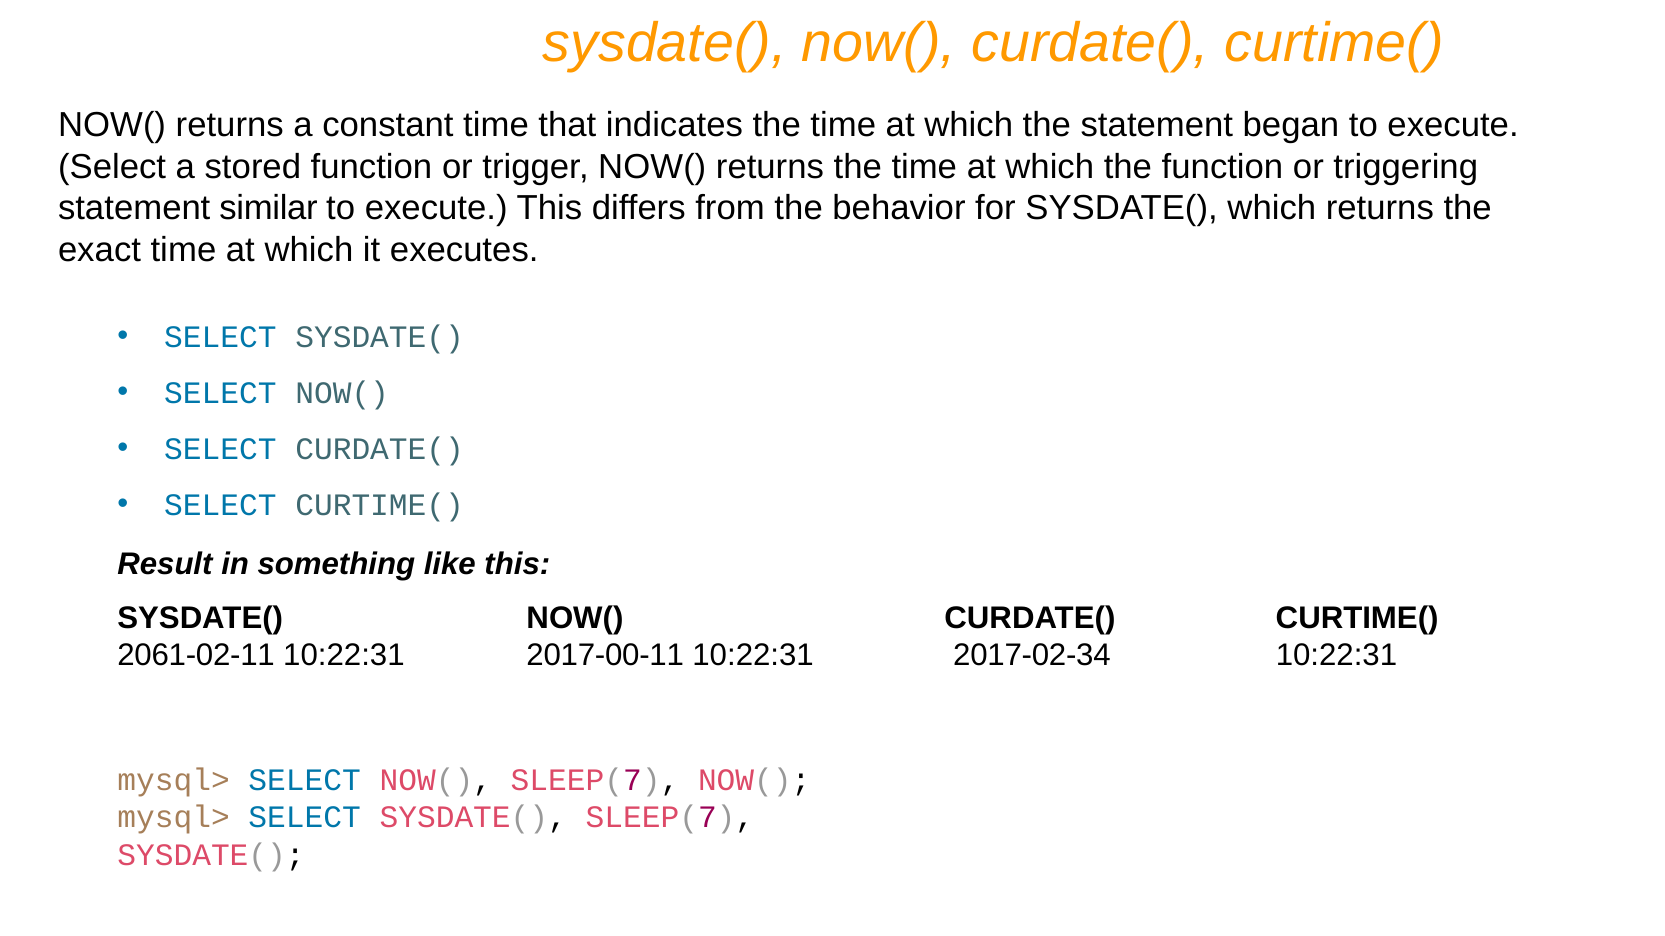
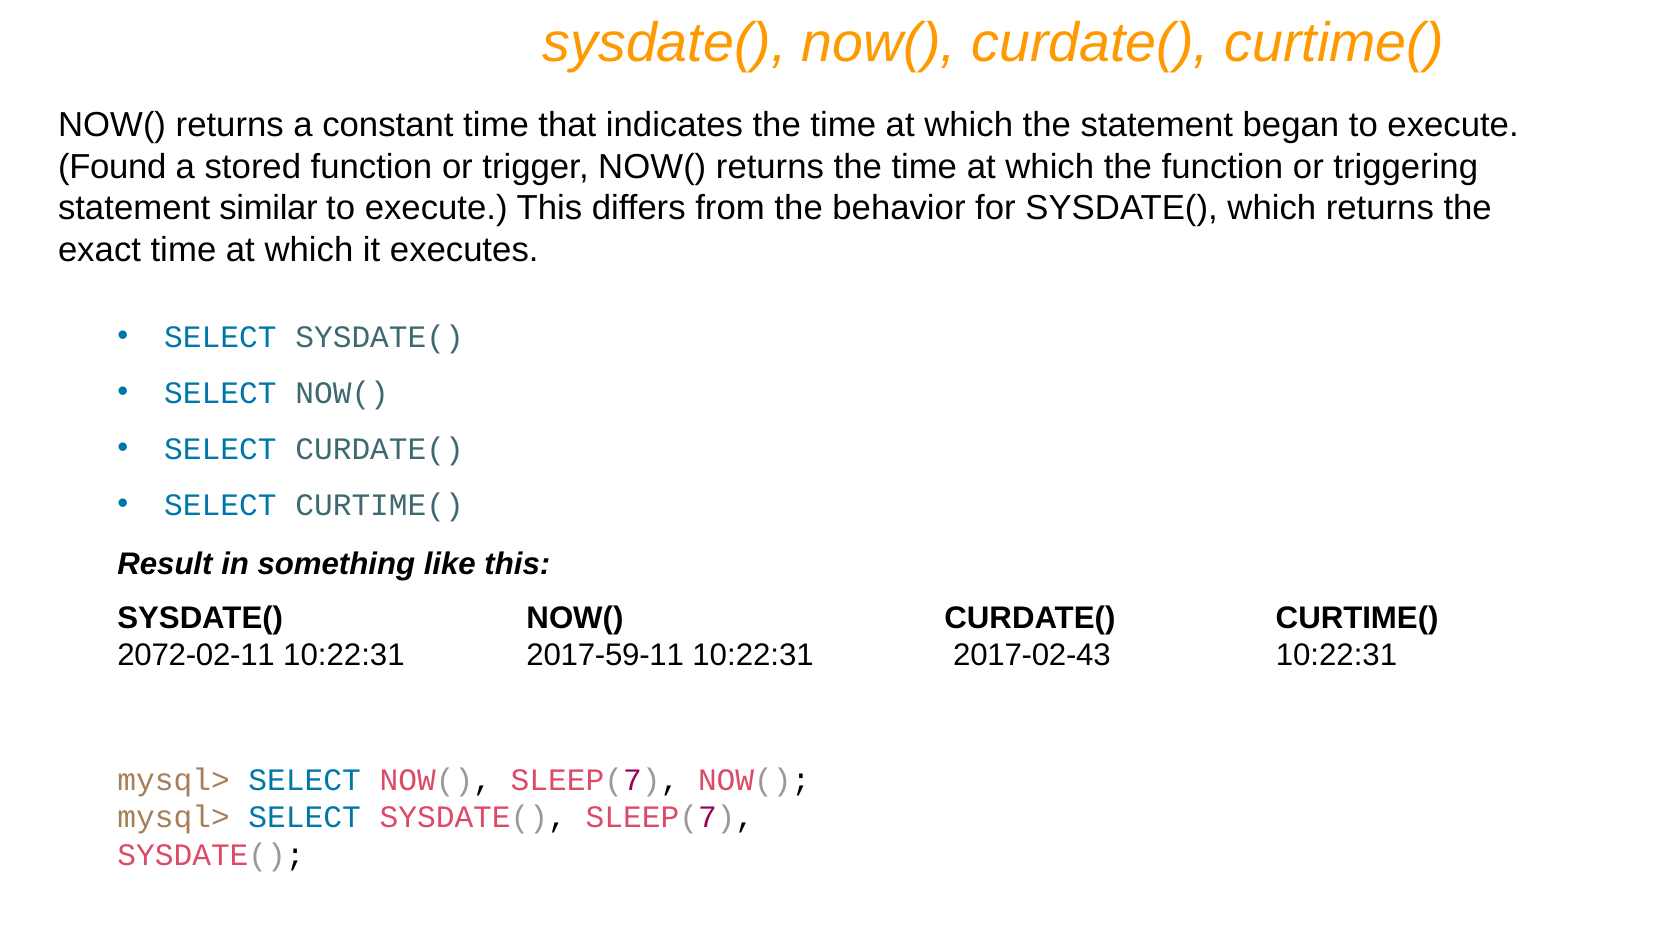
Select: Select -> Found (112, 167)
2061-02-11: 2061-02-11 -> 2072-02-11 (196, 656)
2017-00-11: 2017-00-11 -> 2017-59-11 (605, 656)
2017-02-34: 2017-02-34 -> 2017-02-43 (1032, 656)
